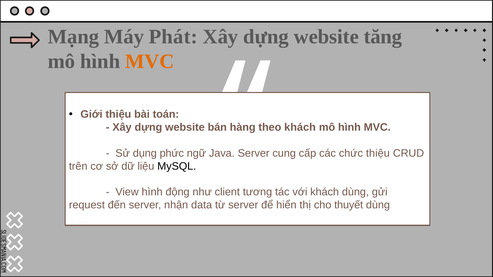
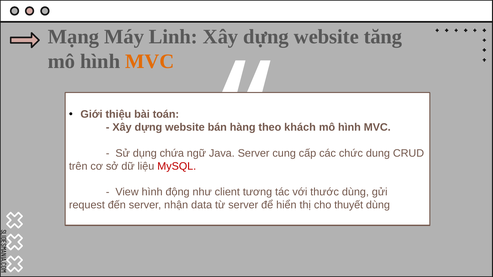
Phát: Phát -> Linh (173, 37)
phức: phức -> chứa (172, 153)
chức thiệu: thiệu -> dung (378, 153)
MySQL colour: black -> red (177, 166)
với khách: khách -> thước (325, 192)
